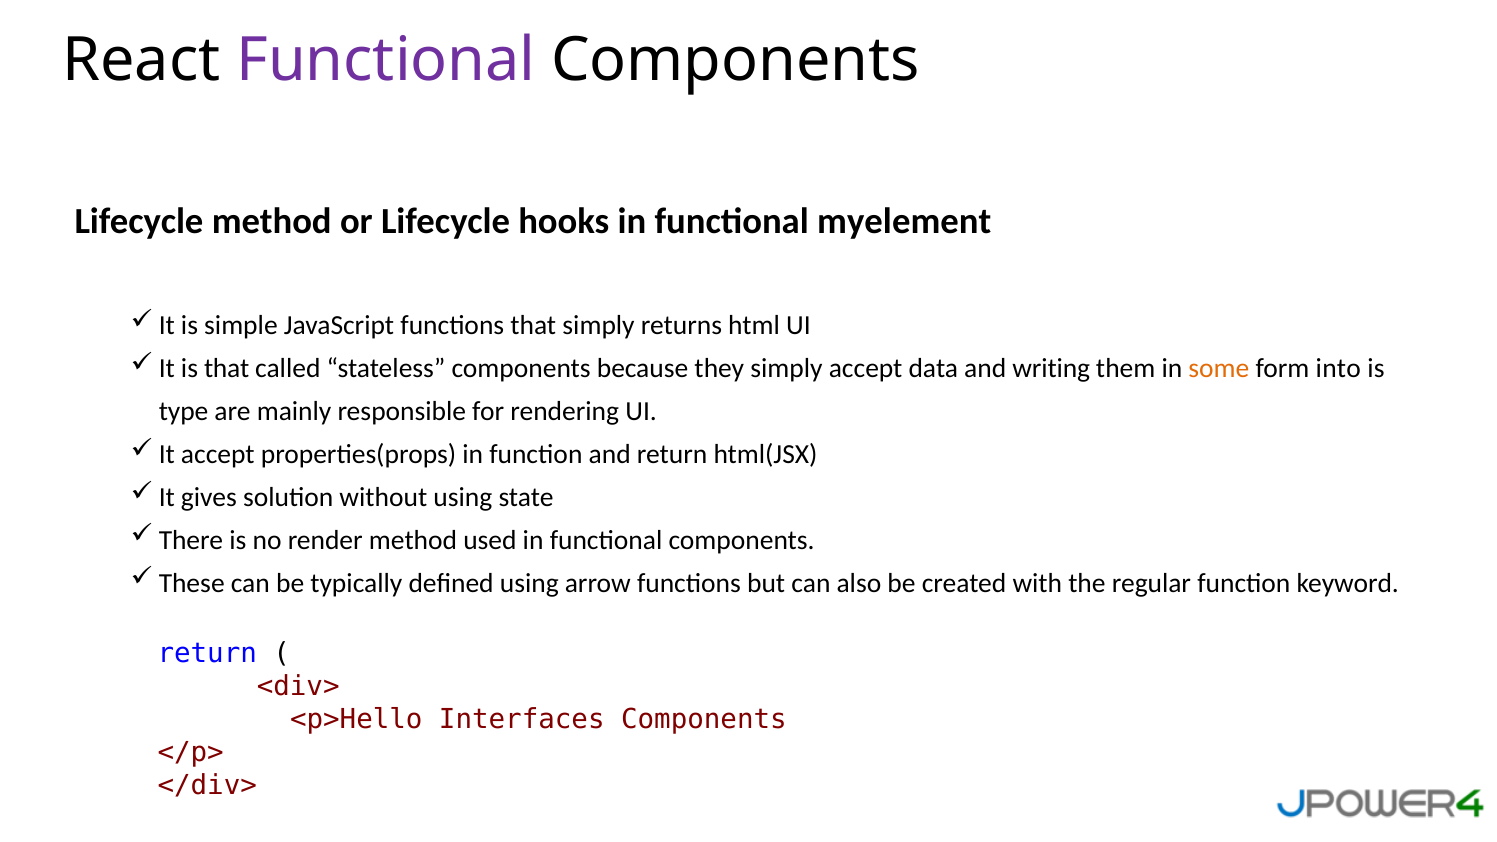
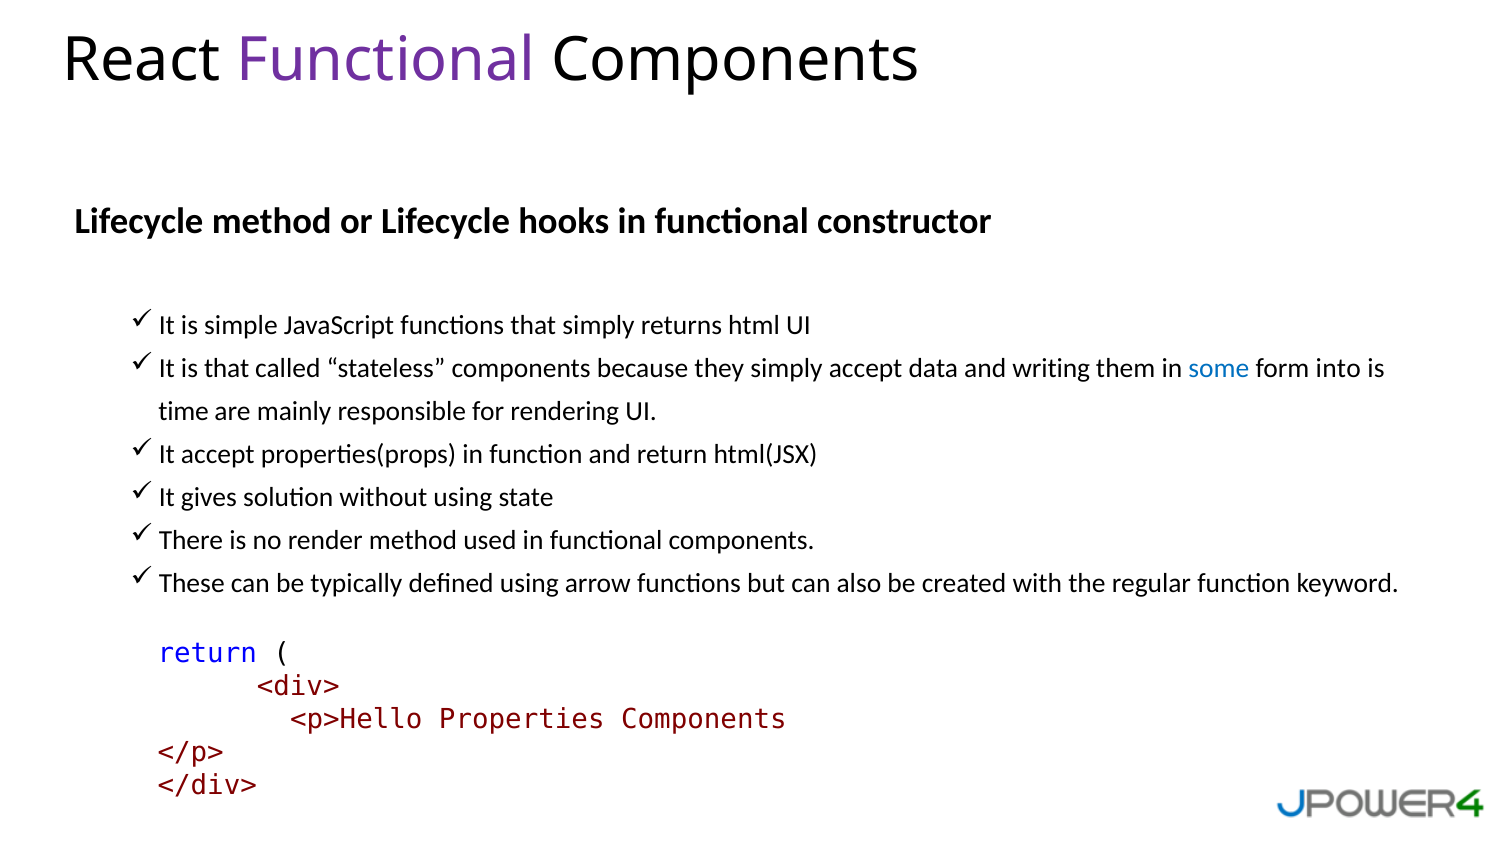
myelement: myelement -> constructor (904, 221)
some colour: orange -> blue (1219, 369)
type: type -> time (184, 412)
Interfaces: Interfaces -> Properties (522, 719)
